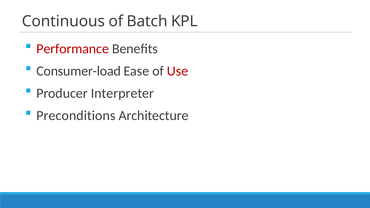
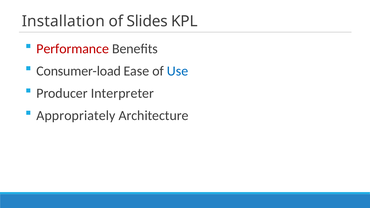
Continuous: Continuous -> Installation (63, 21)
Batch: Batch -> Slides (147, 21)
Use colour: red -> blue (178, 71)
Preconditions: Preconditions -> Appropriately (76, 116)
